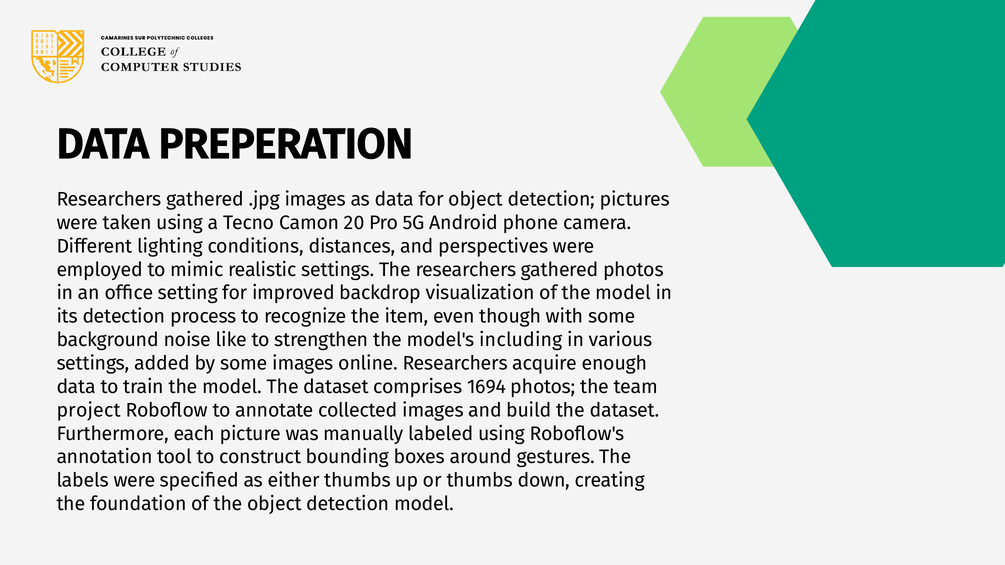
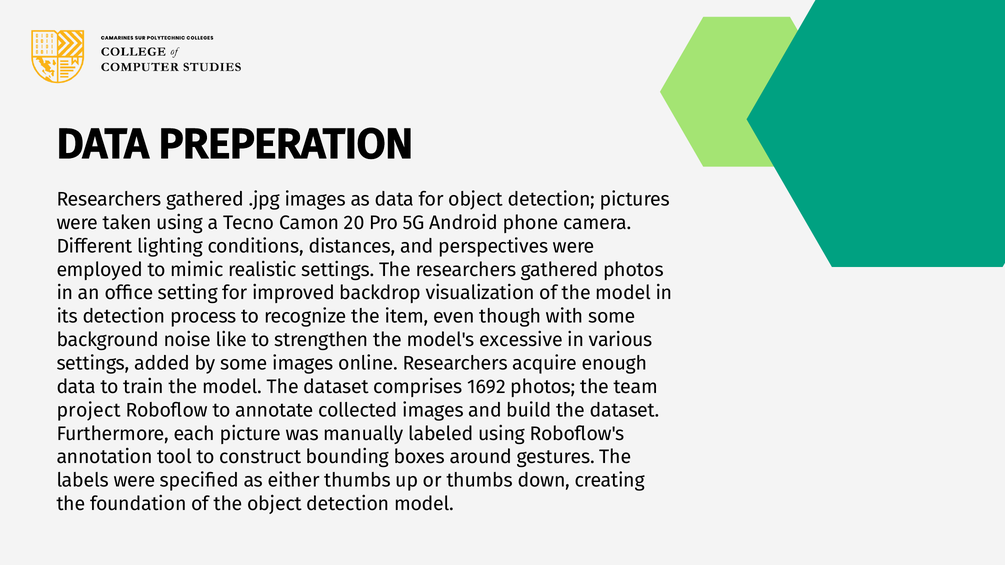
including: including -> excessive (521, 340)
1694: 1694 -> 1692 (486, 387)
